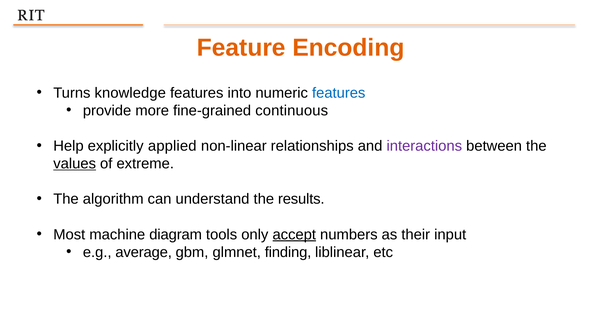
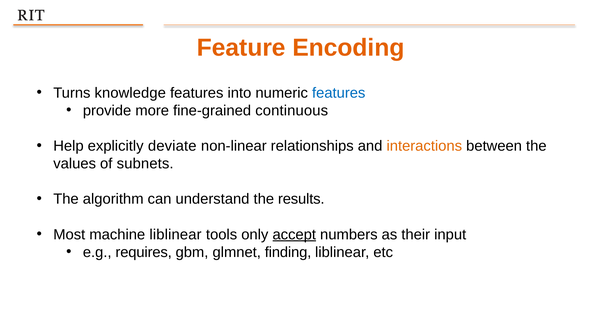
applied: applied -> deviate (172, 146)
interactions colour: purple -> orange (424, 146)
values underline: present -> none (75, 164)
extreme: extreme -> subnets (145, 164)
machine diagram: diagram -> liblinear (176, 235)
average: average -> requires (144, 253)
